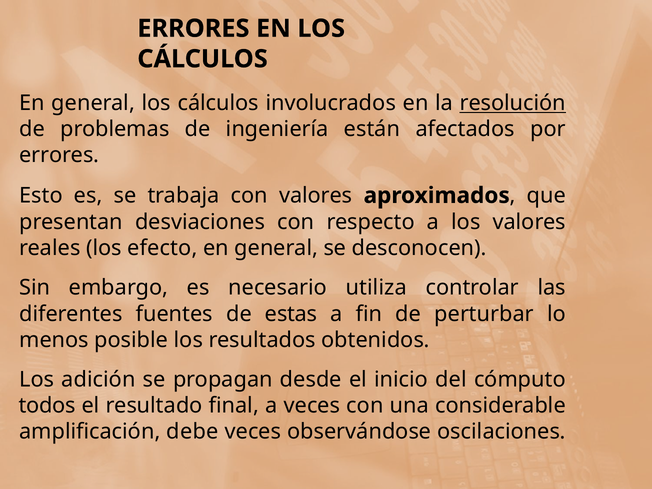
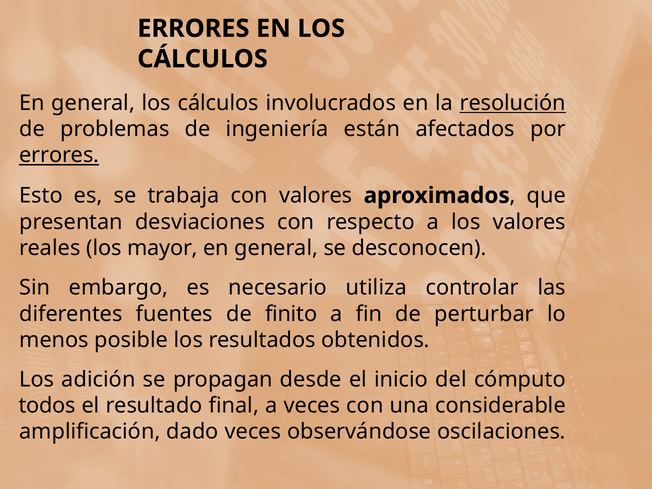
errores underline: none -> present (59, 155)
efecto: efecto -> mayor (163, 248)
estas: estas -> finito (291, 314)
debe: debe -> dado (193, 432)
